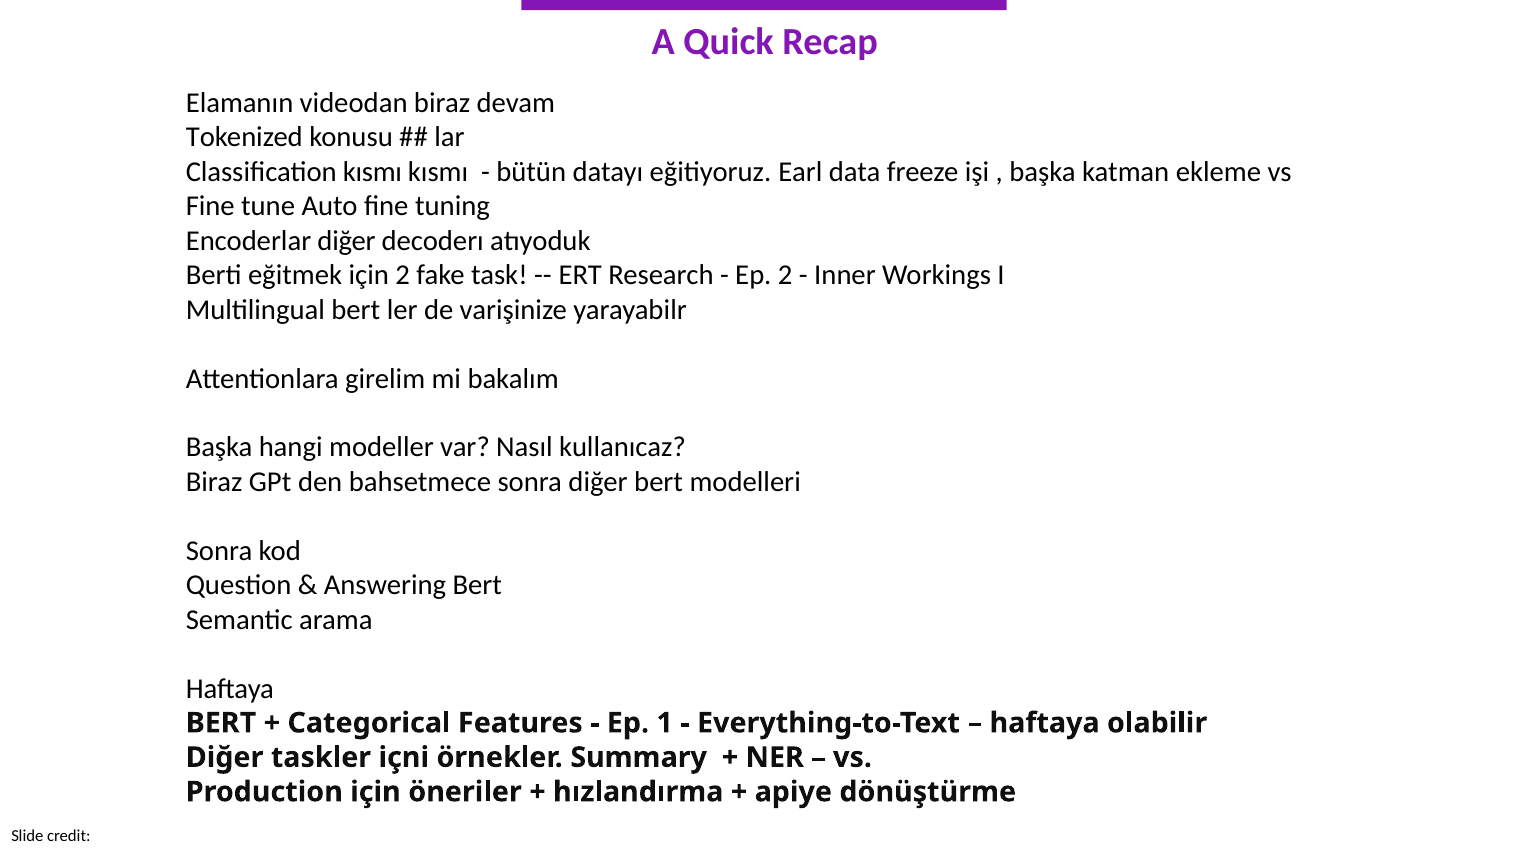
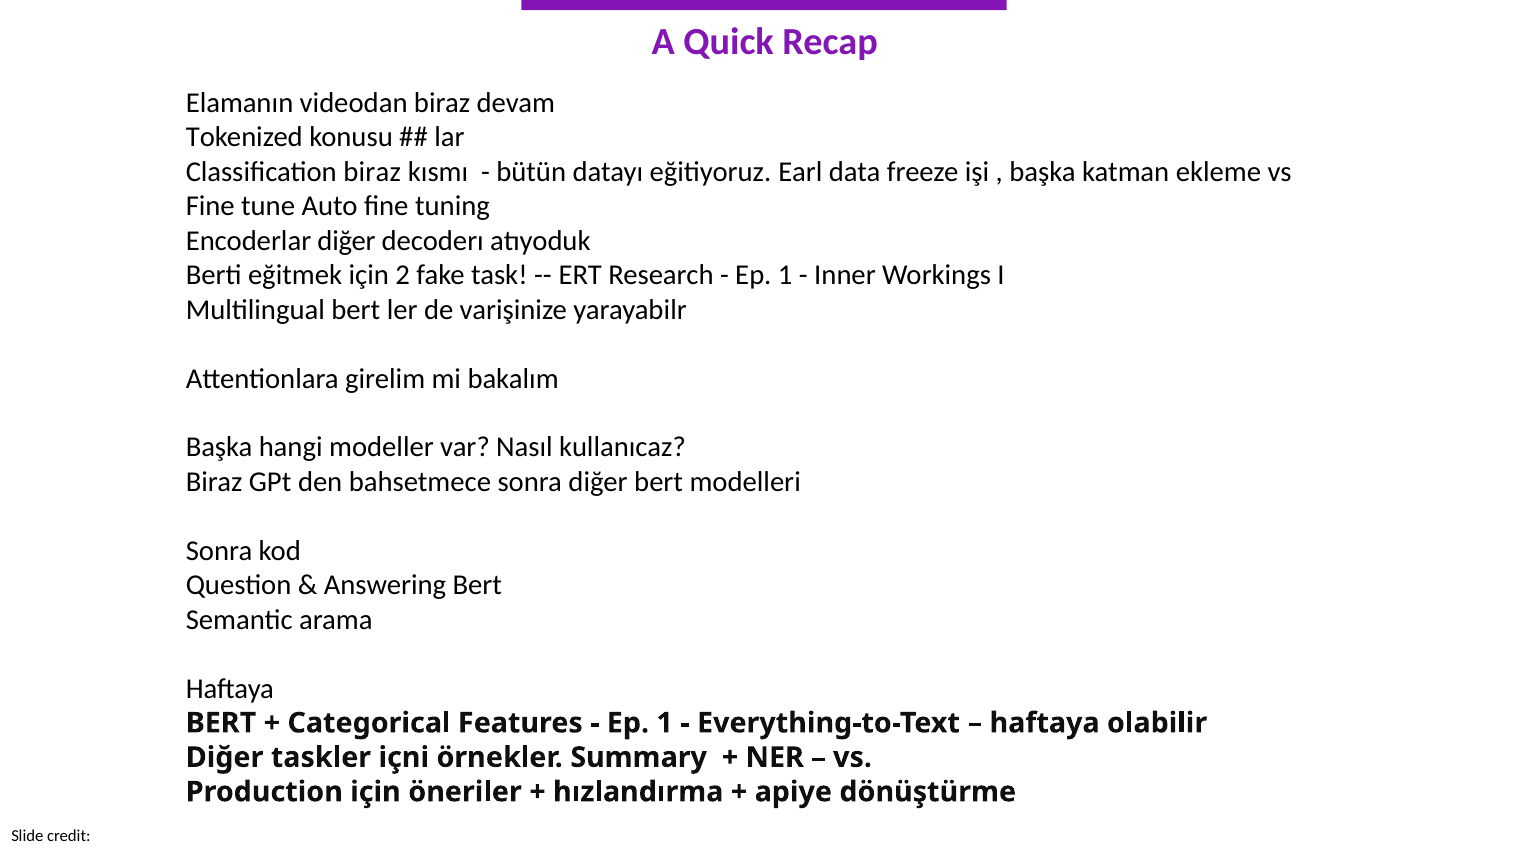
Classification kısmı: kısmı -> biraz (372, 172)
2: 2 -> 1 (785, 275)
